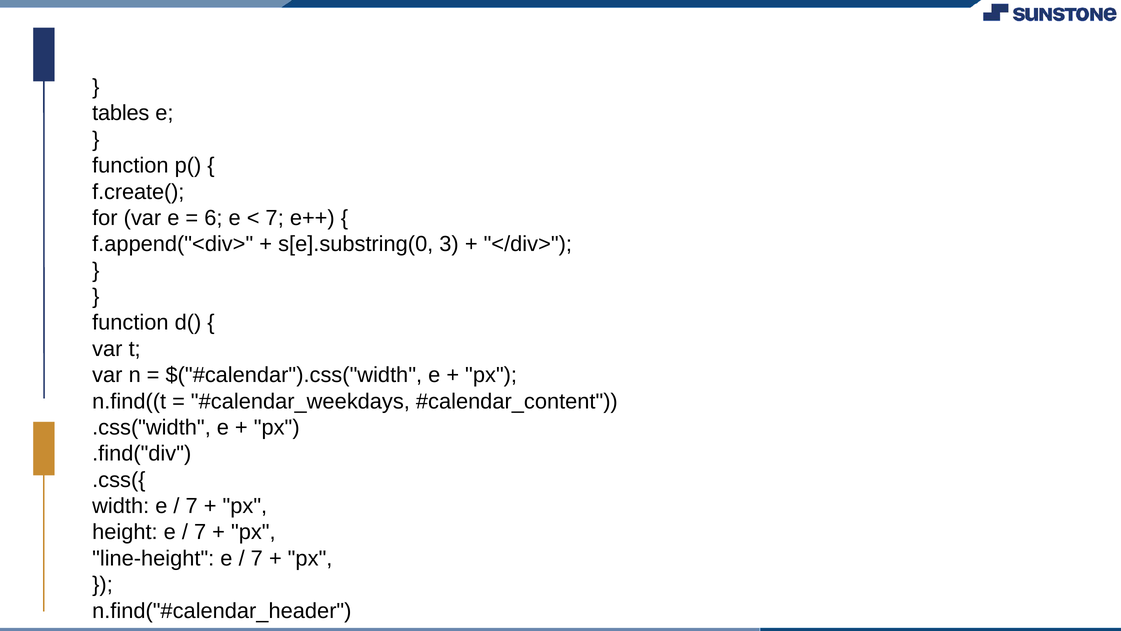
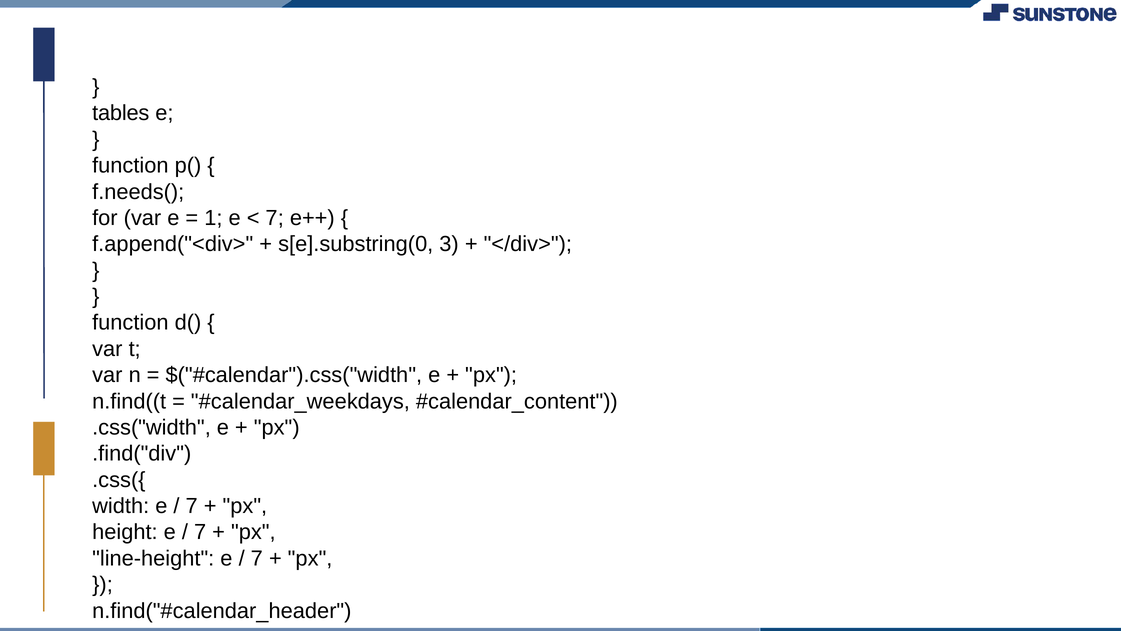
f.create(: f.create( -> f.needs( (138, 192)
6: 6 -> 1 (213, 218)
